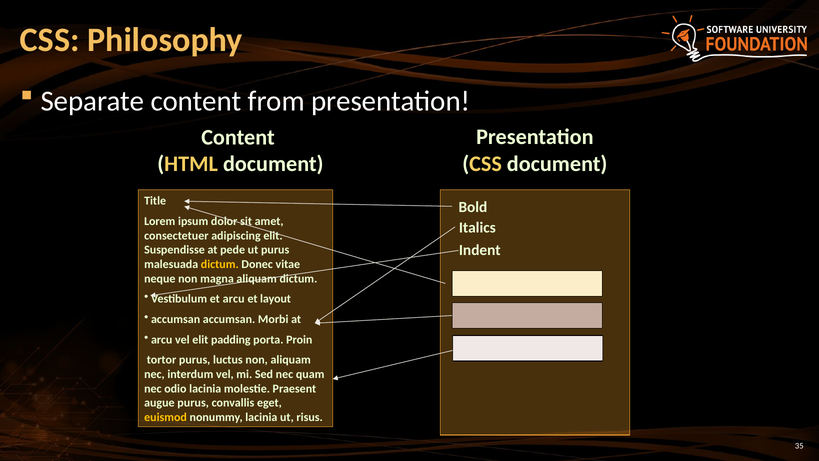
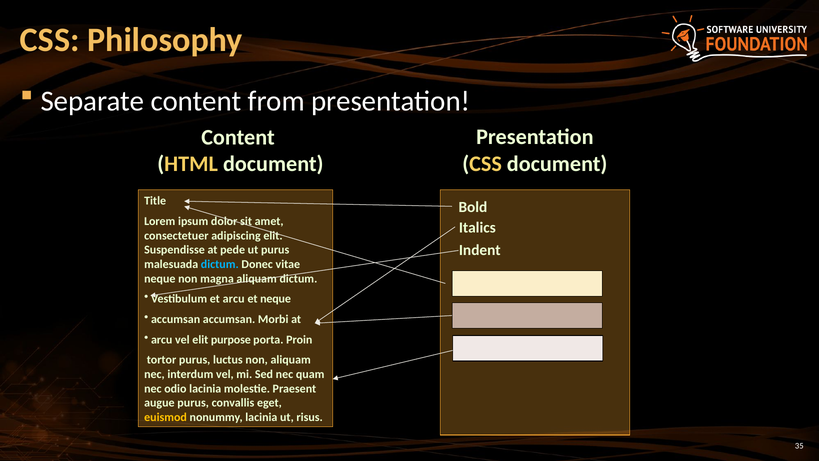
dictum colour: yellow -> light blue (220, 264)
et layout: layout -> neque (276, 299)
padding: padding -> purpose (231, 339)
